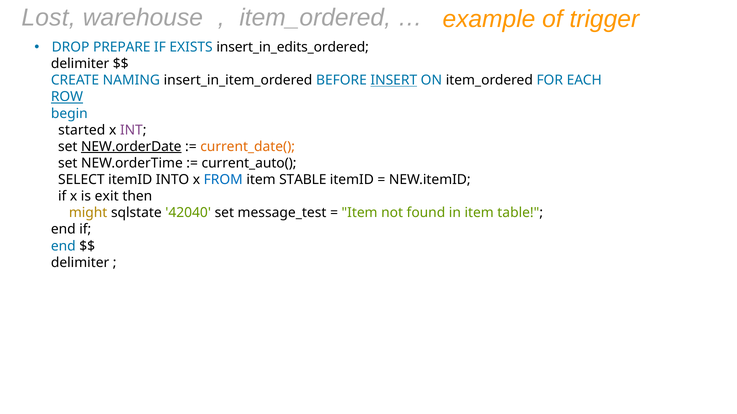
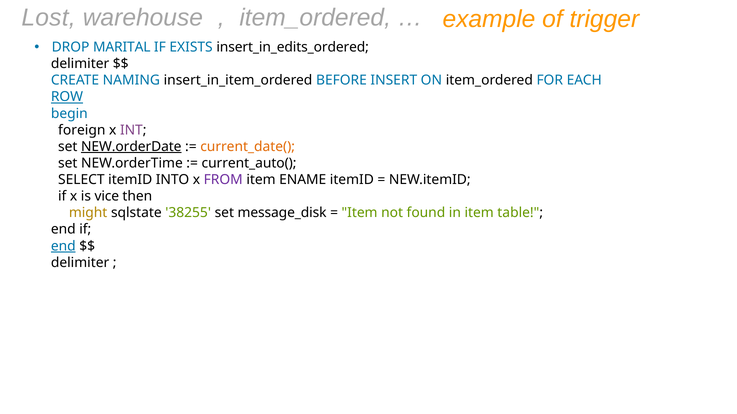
PREPARE: PREPARE -> MARITAL (122, 47)
INSERT underline: present -> none (394, 80)
started: started -> foreign (82, 130)
FROM colour: blue -> purple (223, 180)
STABLE: STABLE -> ENAME (303, 180)
exit: exit -> vice (107, 197)
42040: 42040 -> 38255 (188, 213)
message_test: message_test -> message_disk (282, 213)
end underline: none -> present (63, 246)
